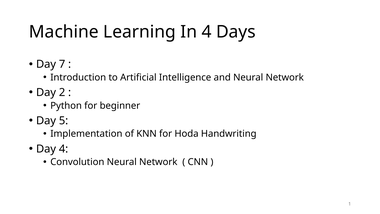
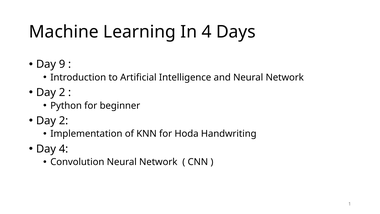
7: 7 -> 9 (62, 64)
5: 5 -> 2 (64, 121)
